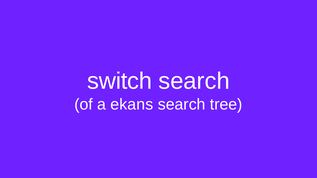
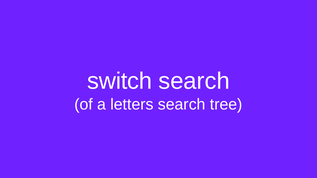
ekans: ekans -> letters (132, 105)
